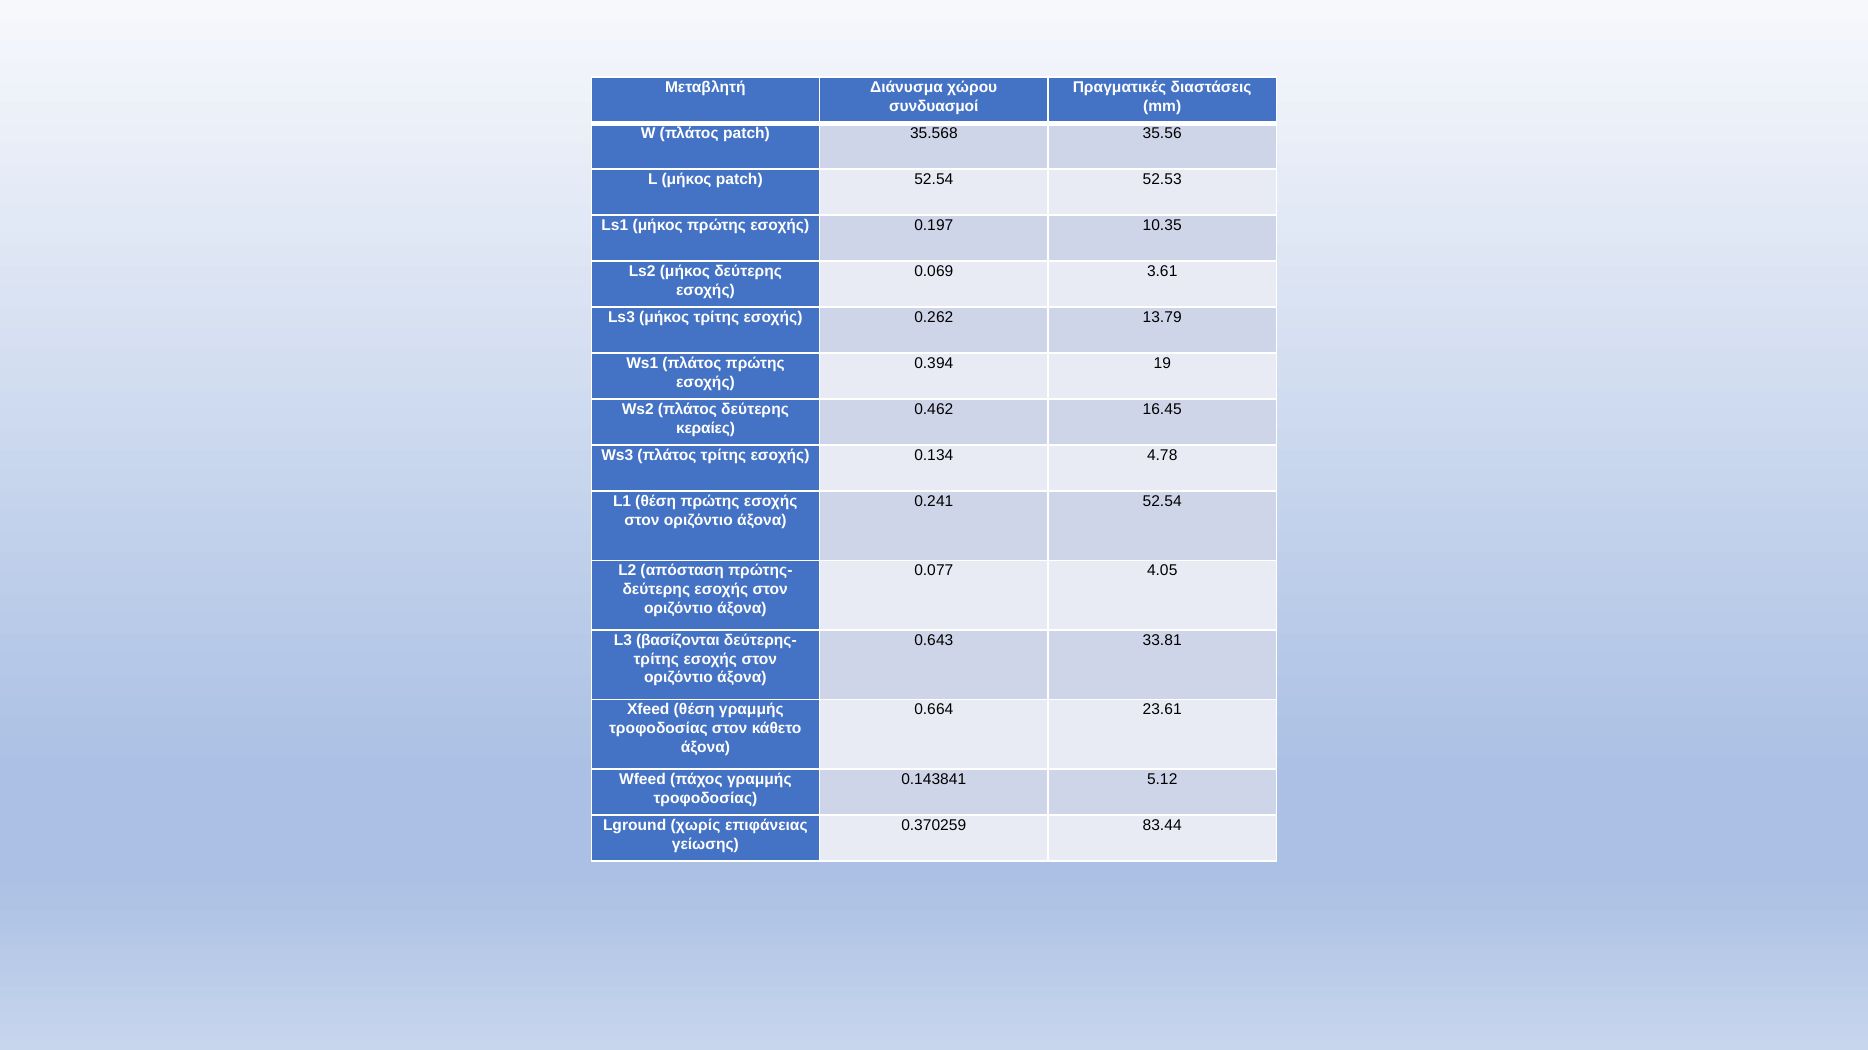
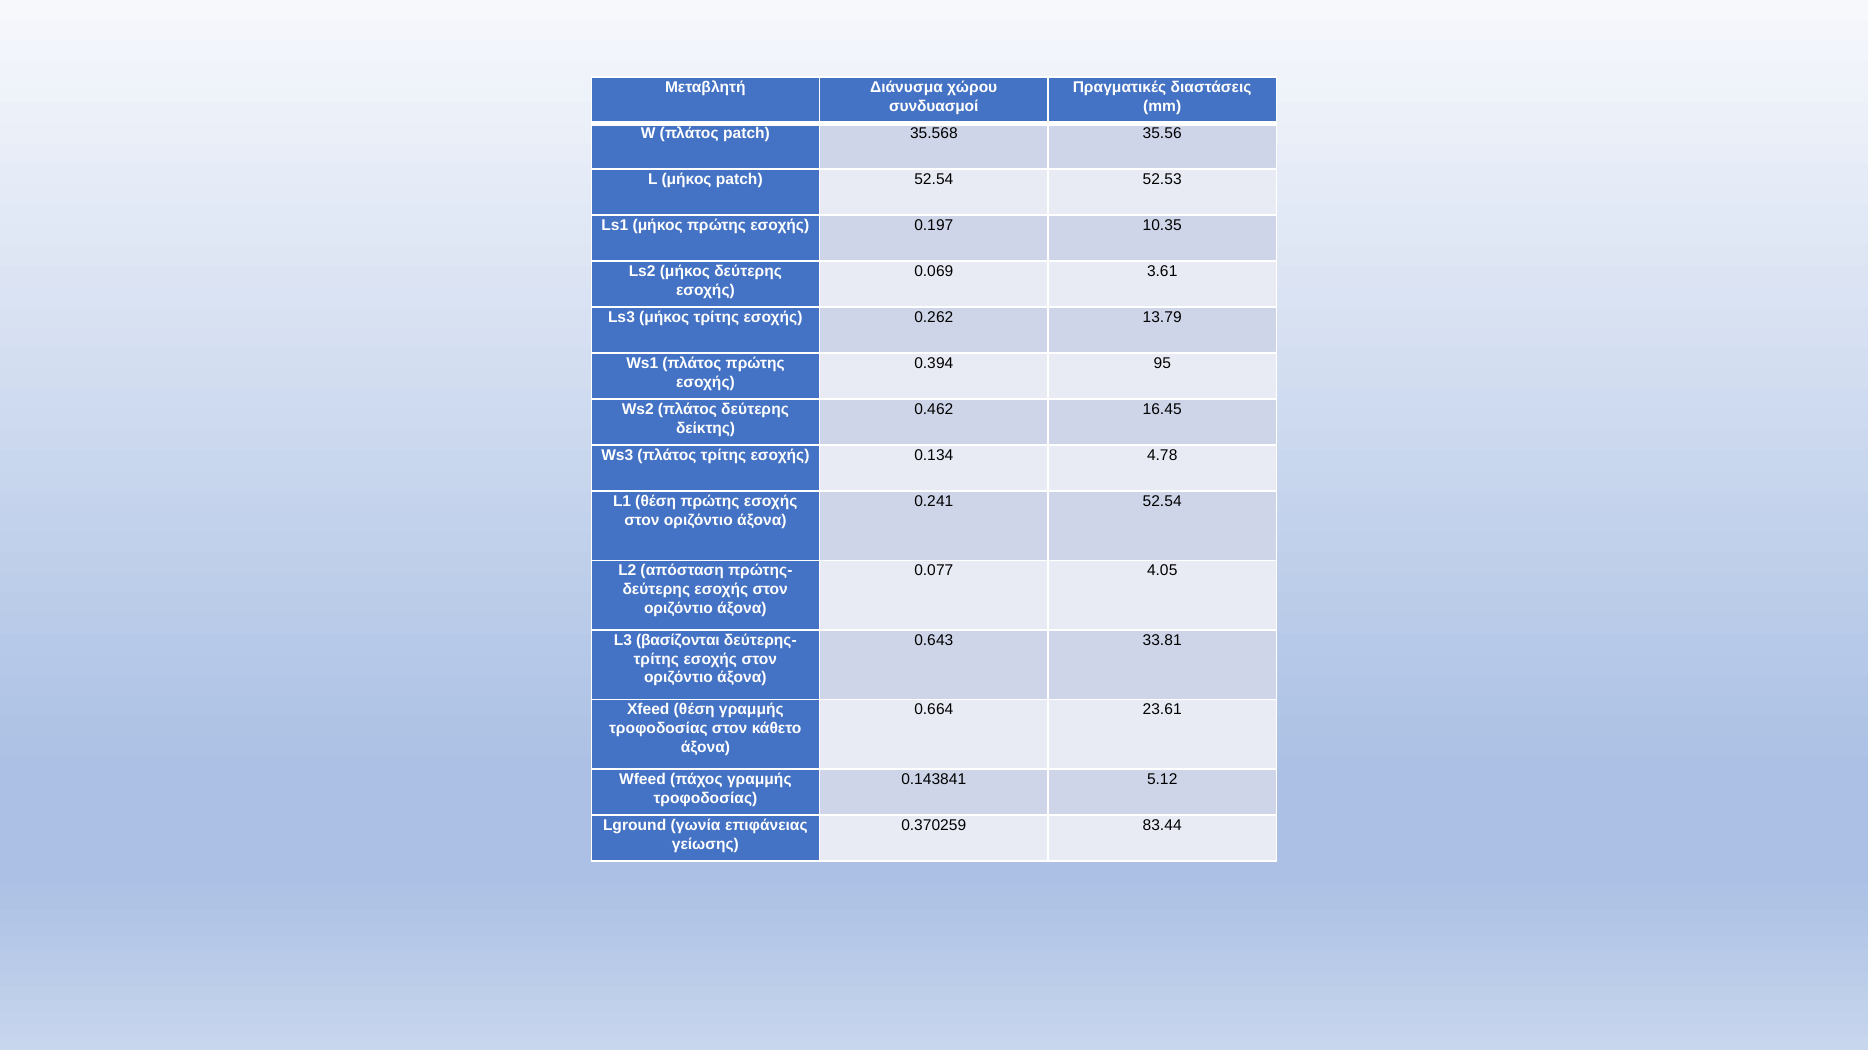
19: 19 -> 95 (1162, 363)
κεραίες: κεραίες -> δείκτης (706, 428)
χωρίς: χωρίς -> γωνία (696, 826)
